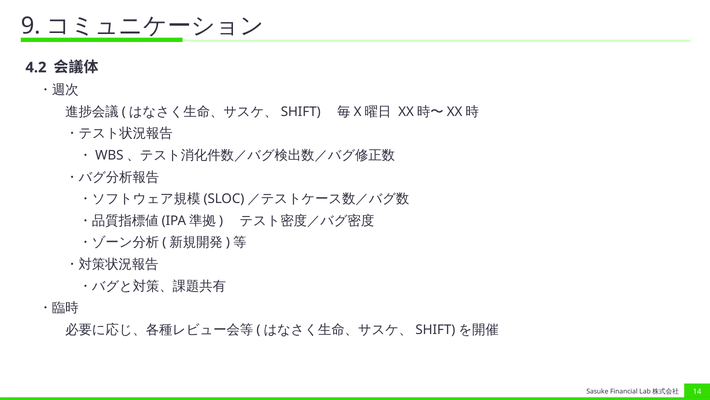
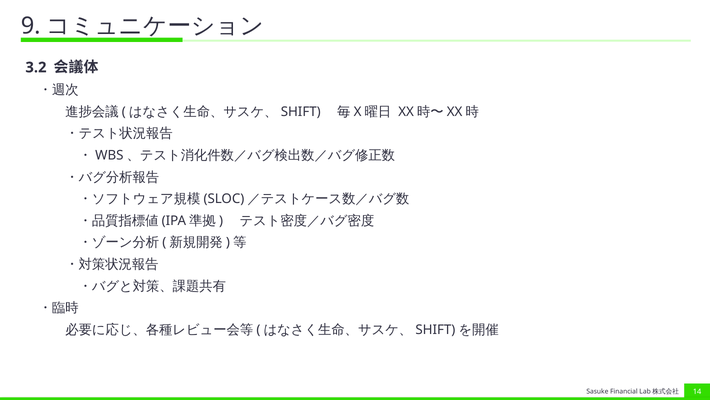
4.2: 4.2 -> 3.2 (36, 67)
